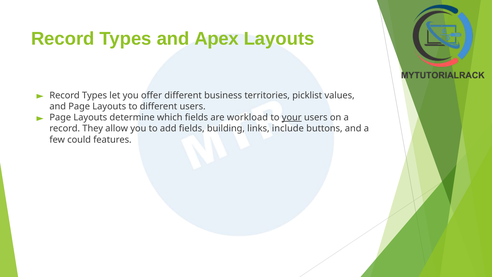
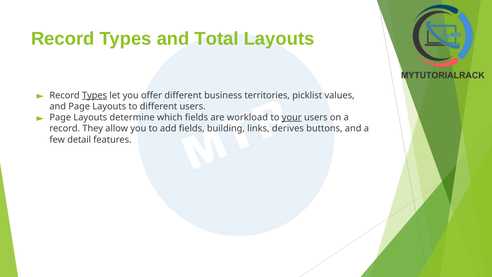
Apex: Apex -> Total (217, 39)
Types underline: none -> present (95, 95)
include: include -> derives (288, 128)
could: could -> detail (79, 139)
